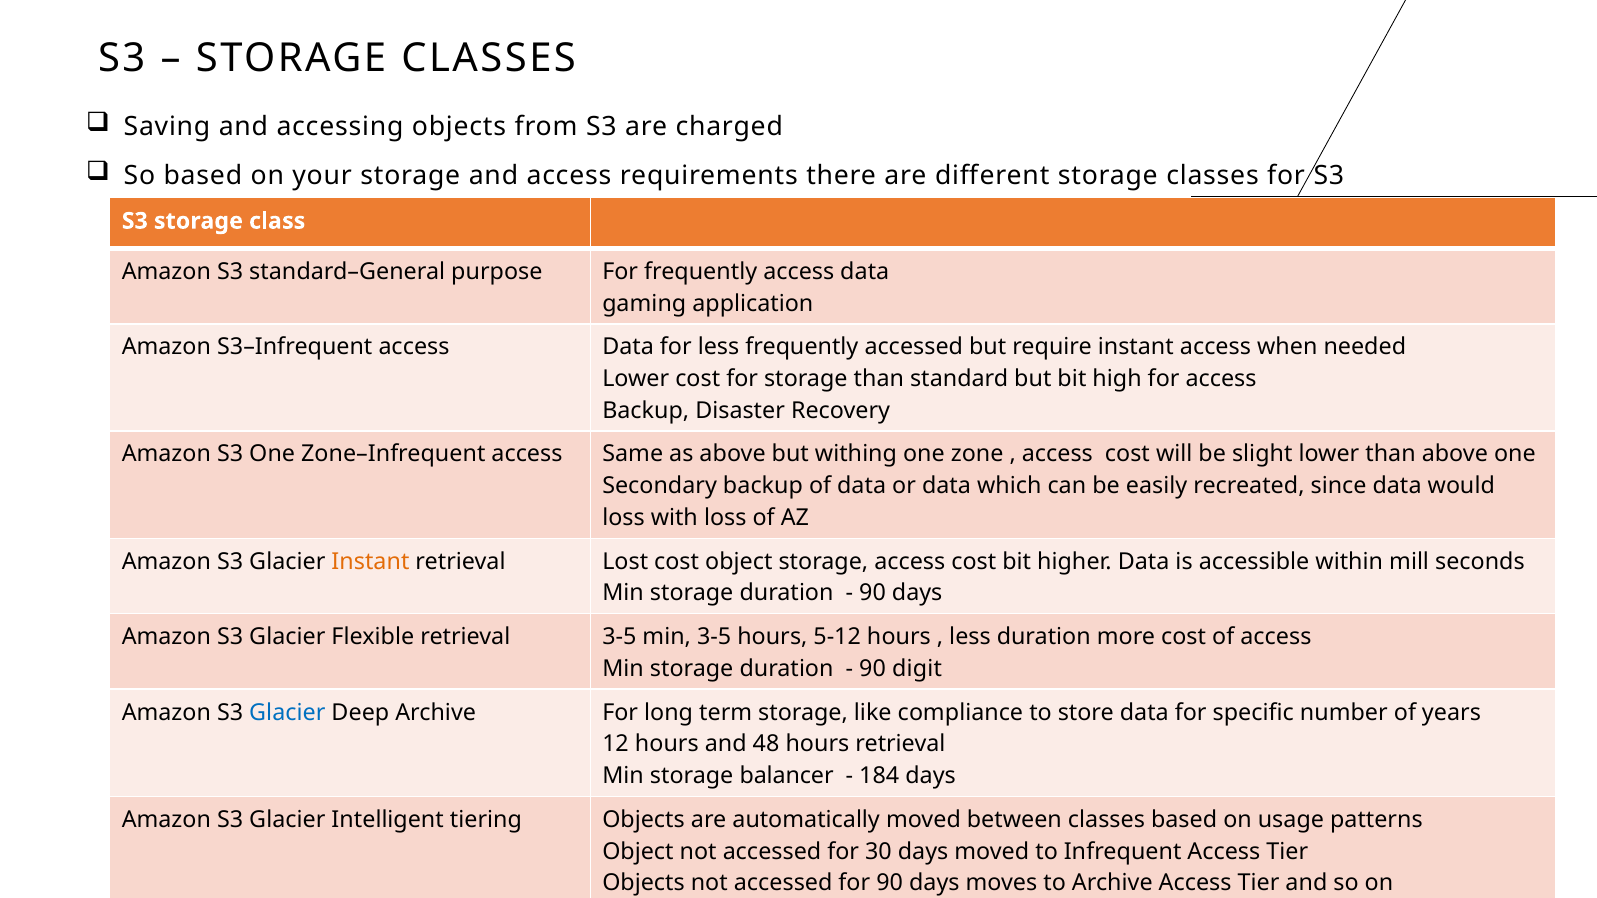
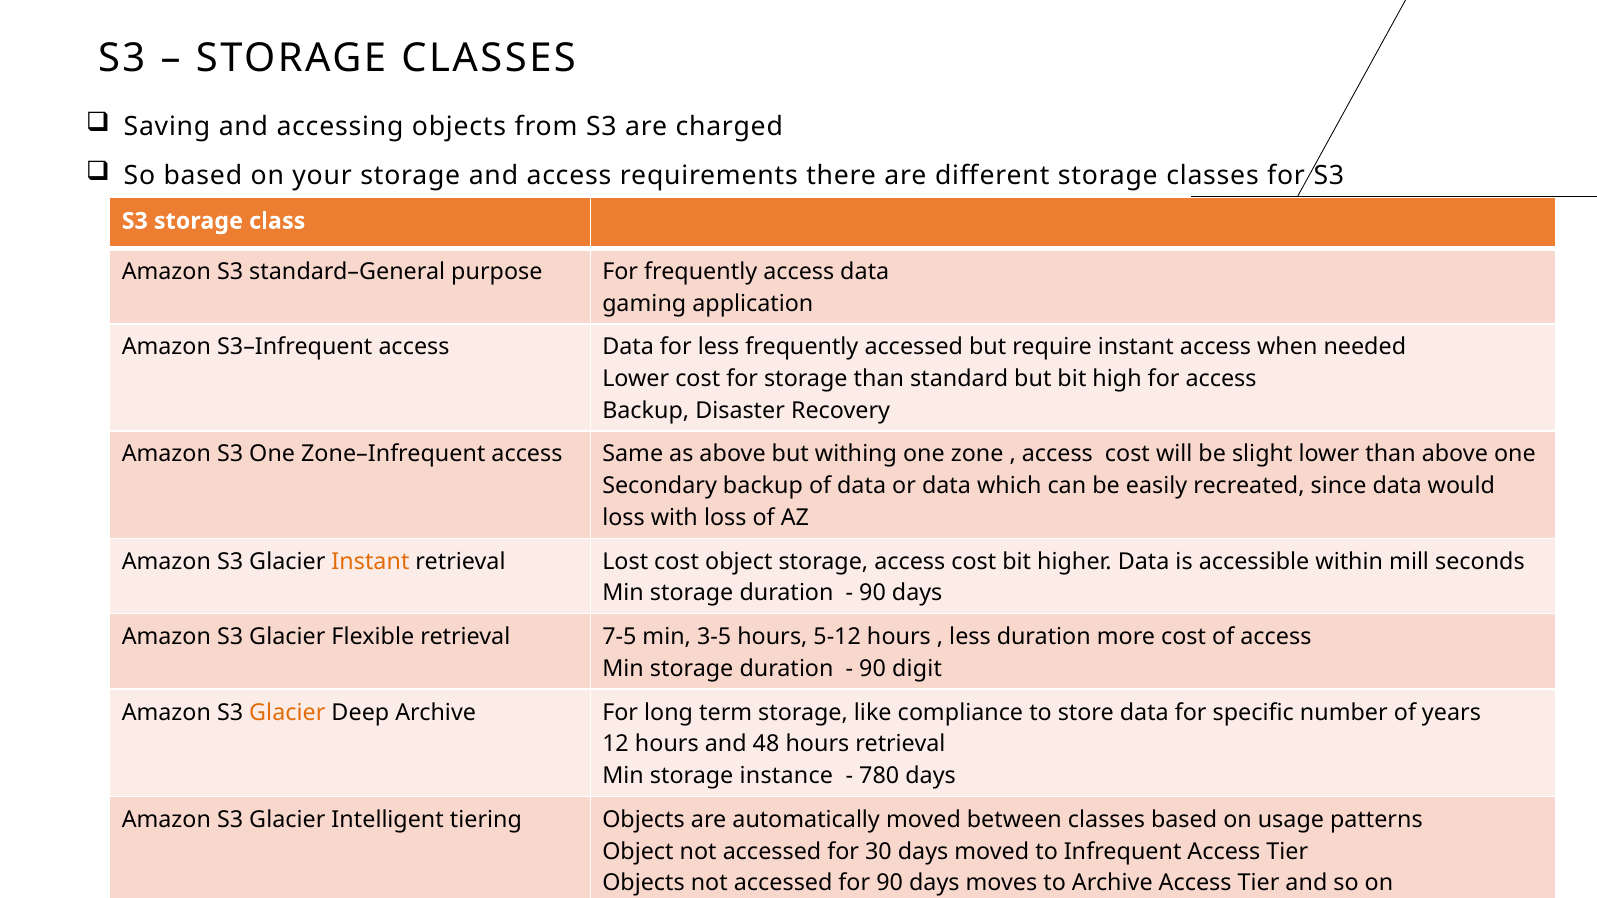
retrieval 3-5: 3-5 -> 7-5 (619, 637)
Glacier colour: blue -> orange (287, 713)
balancer: balancer -> instance (786, 776)
184: 184 -> 780 (879, 776)
